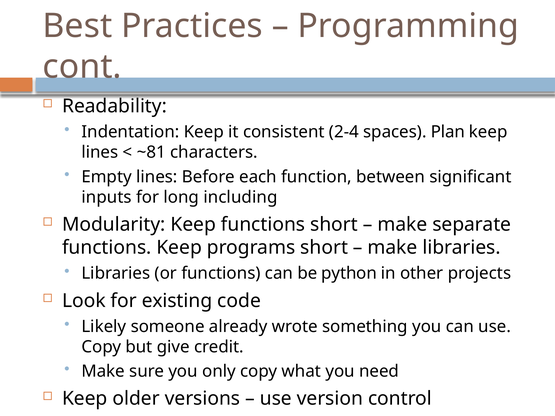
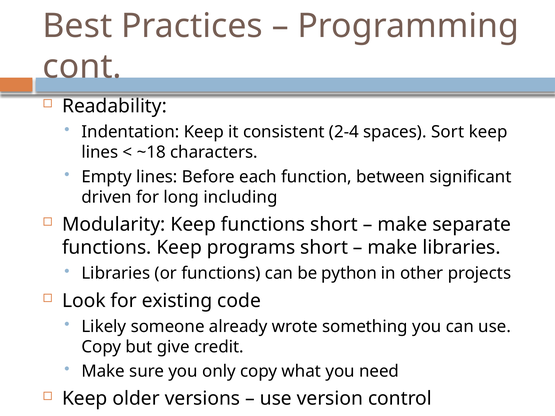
Plan: Plan -> Sort (448, 132)
~81: ~81 -> ~18 (151, 152)
inputs: inputs -> driven (107, 197)
